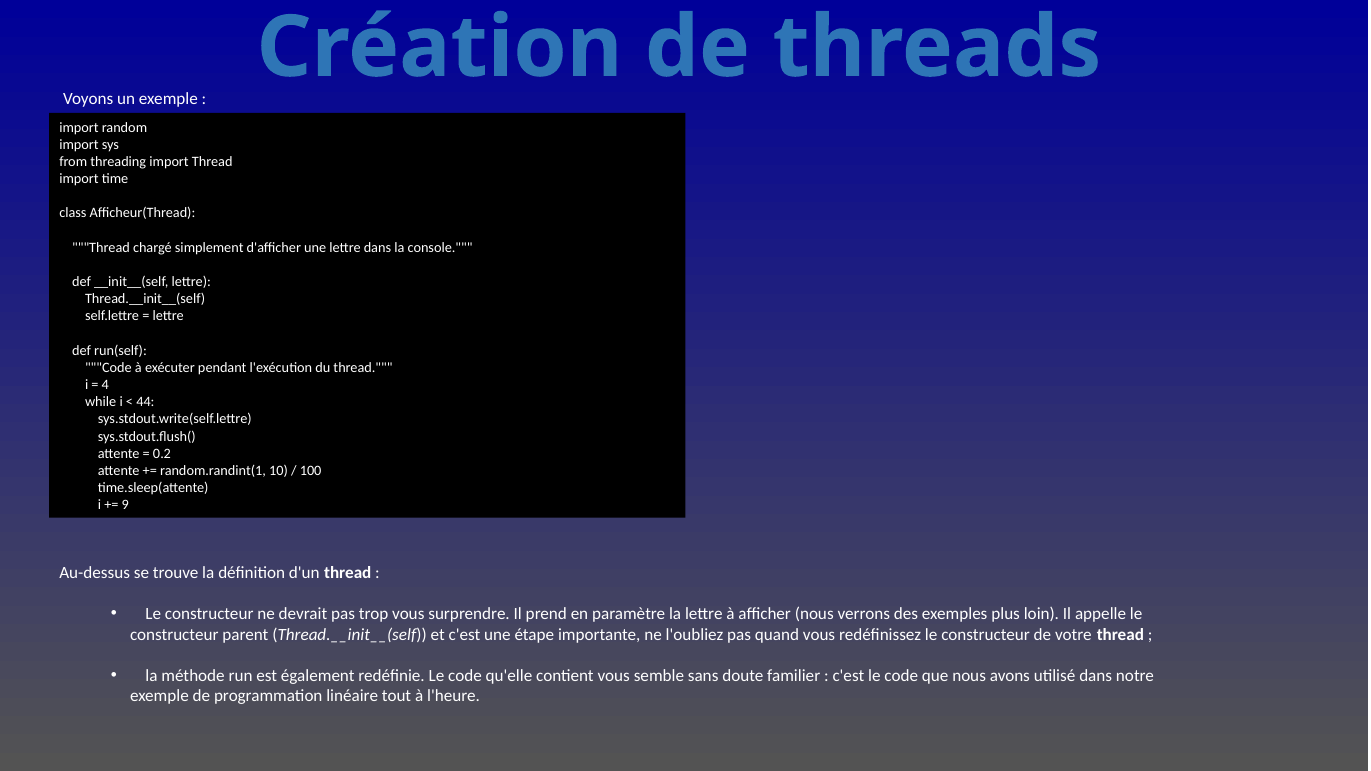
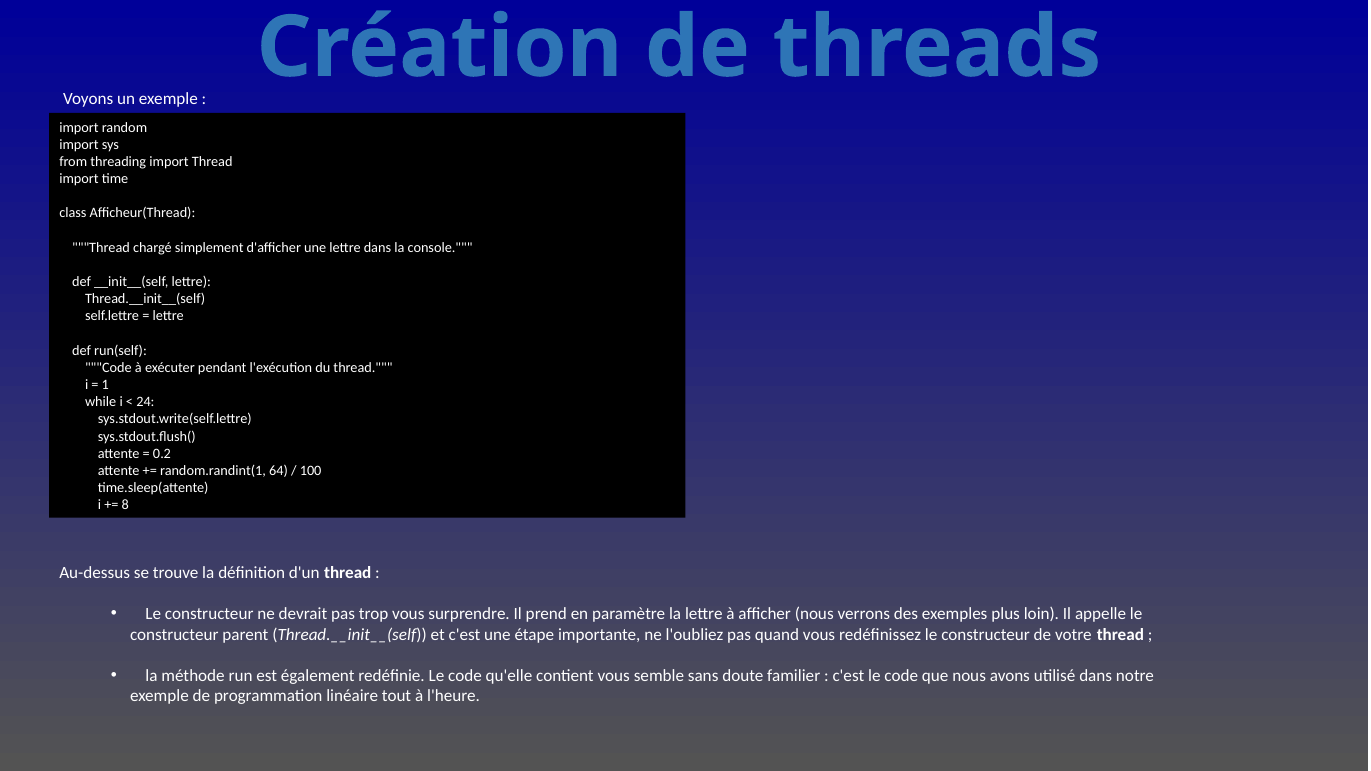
4: 4 -> 1 (105, 385)
44: 44 -> 24 (145, 402)
10: 10 -> 64 (278, 471)
9: 9 -> 8 (125, 505)
